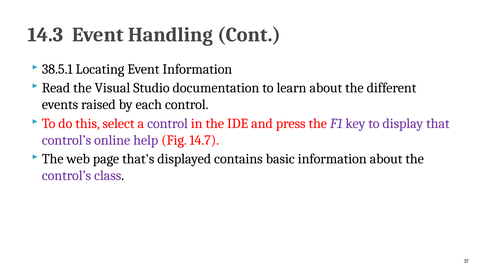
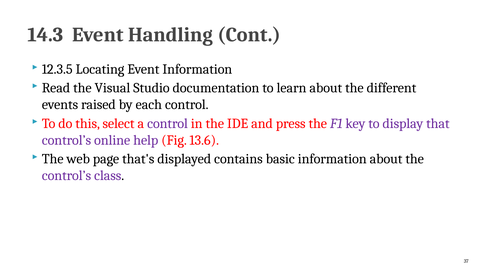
38.5.1: 38.5.1 -> 12.3.5 (57, 69)
14.7: 14.7 -> 13.6 (204, 140)
